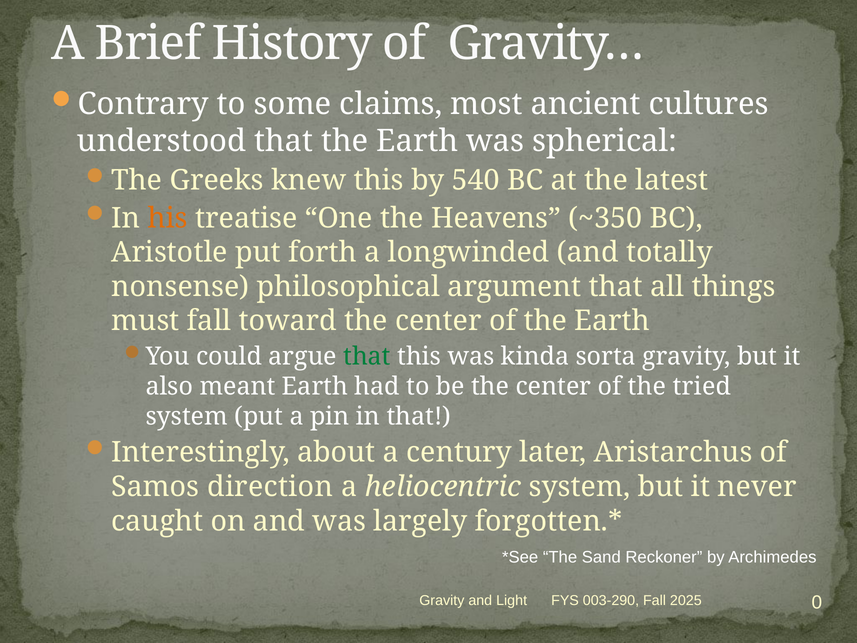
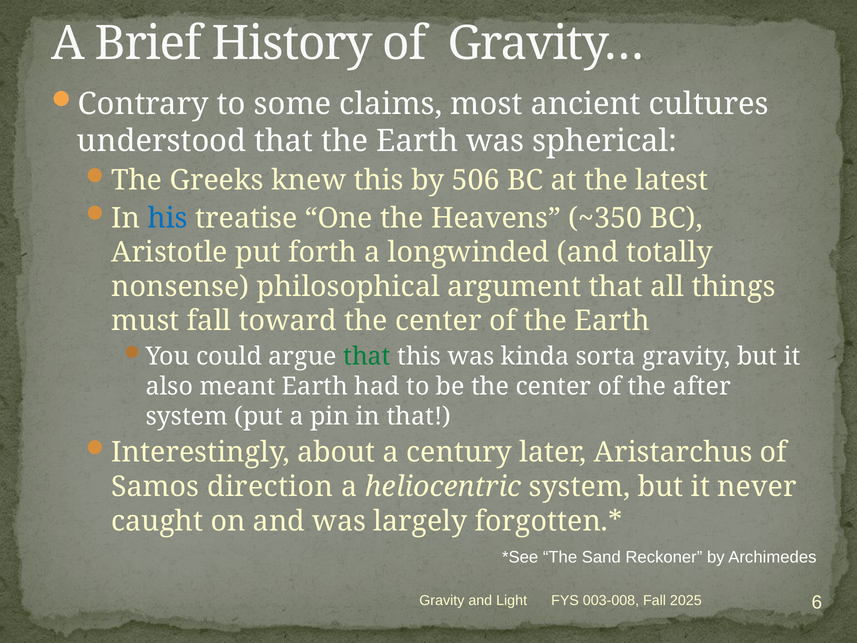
540: 540 -> 506 (476, 180)
his colour: orange -> blue (168, 218)
tried: tried -> after (702, 386)
003-290: 003-290 -> 003-008 (611, 600)
0: 0 -> 6 (817, 602)
